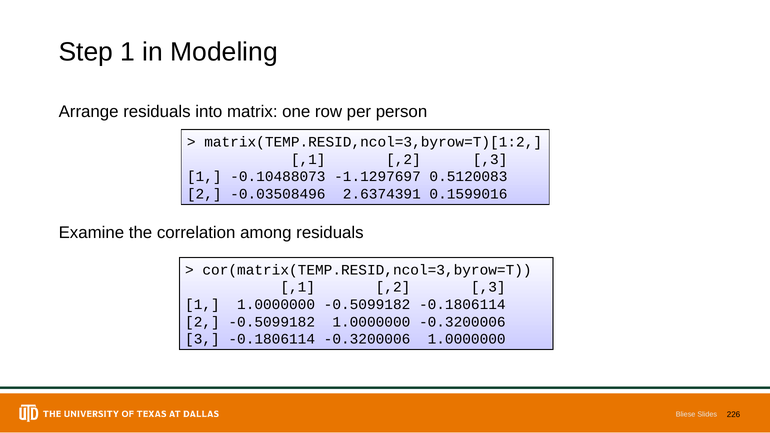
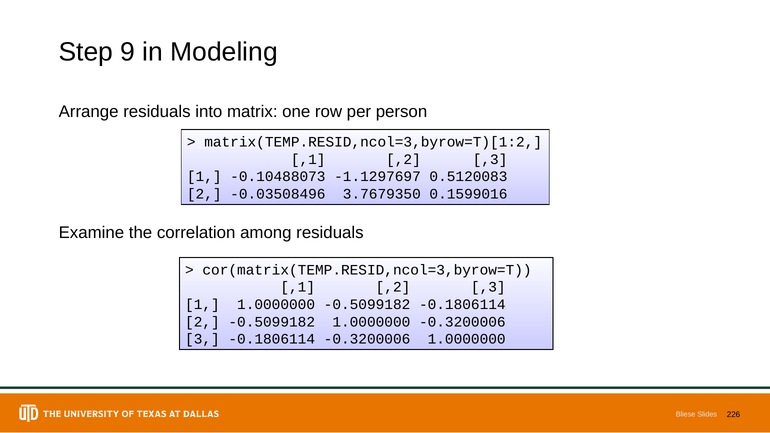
Step 1: 1 -> 9 (128, 52)
2.6374391: 2.6374391 -> 3.7679350 (382, 194)
